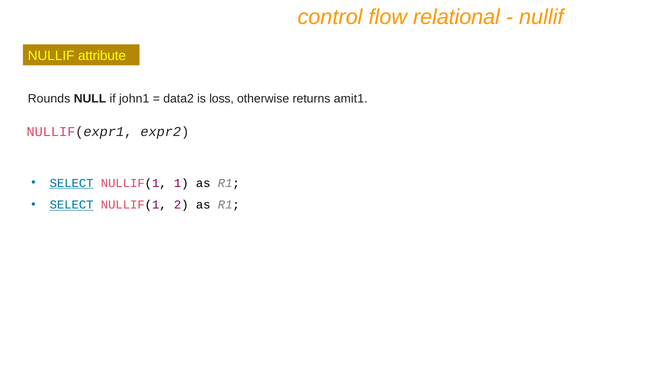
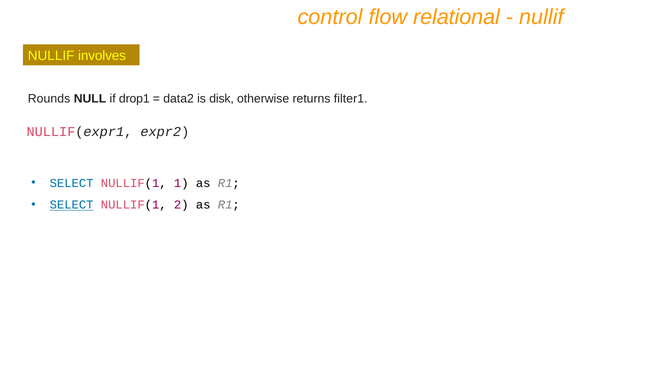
attribute: attribute -> involves (102, 56)
john1: john1 -> drop1 (134, 99)
loss: loss -> disk (222, 99)
amit1: amit1 -> filter1 (351, 99)
SELECT underline: present -> none (72, 183)
